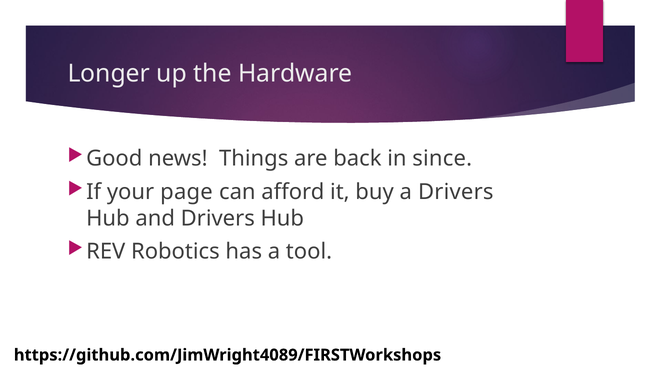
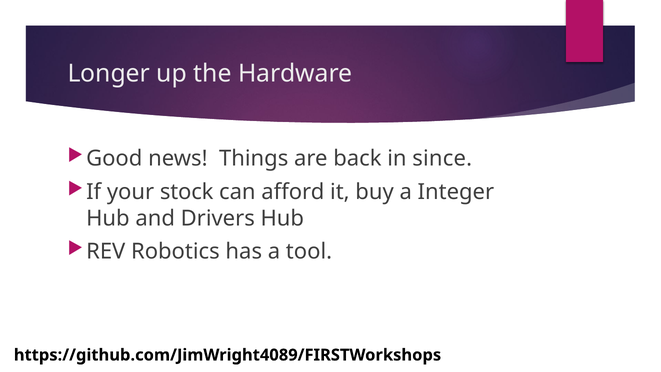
page: page -> stock (187, 192)
a Drivers: Drivers -> Integer (456, 192)
